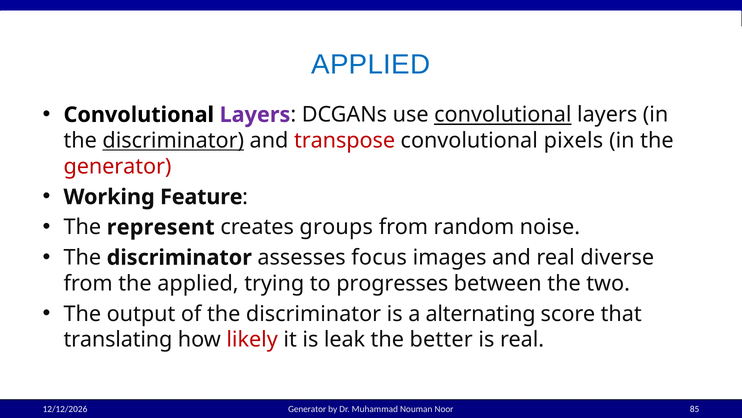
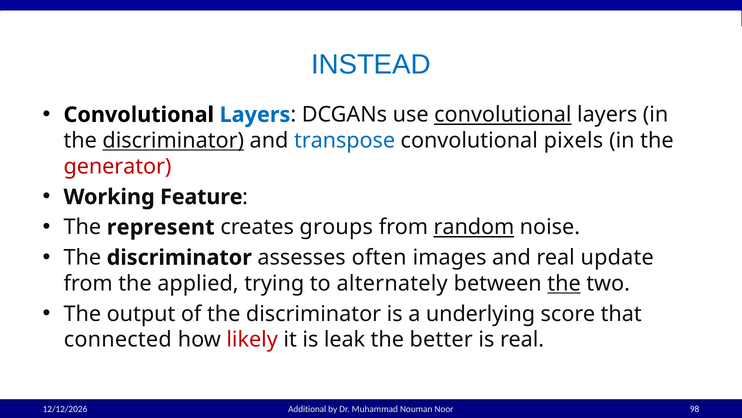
APPLIED: APPLIED -> INSTEAD (371, 65)
Layers colour: purple -> blue (255, 115)
transpose colour: red -> blue (345, 141)
random underline: none -> present (474, 227)
focus: focus -> often (379, 257)
diverse: diverse -> update (617, 257)
progresses: progresses -> alternately (392, 283)
the underline: none -> present (564, 283)
alternating: alternating -> underlying (481, 313)
translating: translating -> connected (118, 339)
Generator: Generator -> Additional (307, 409)
85: 85 -> 98 (695, 409)
